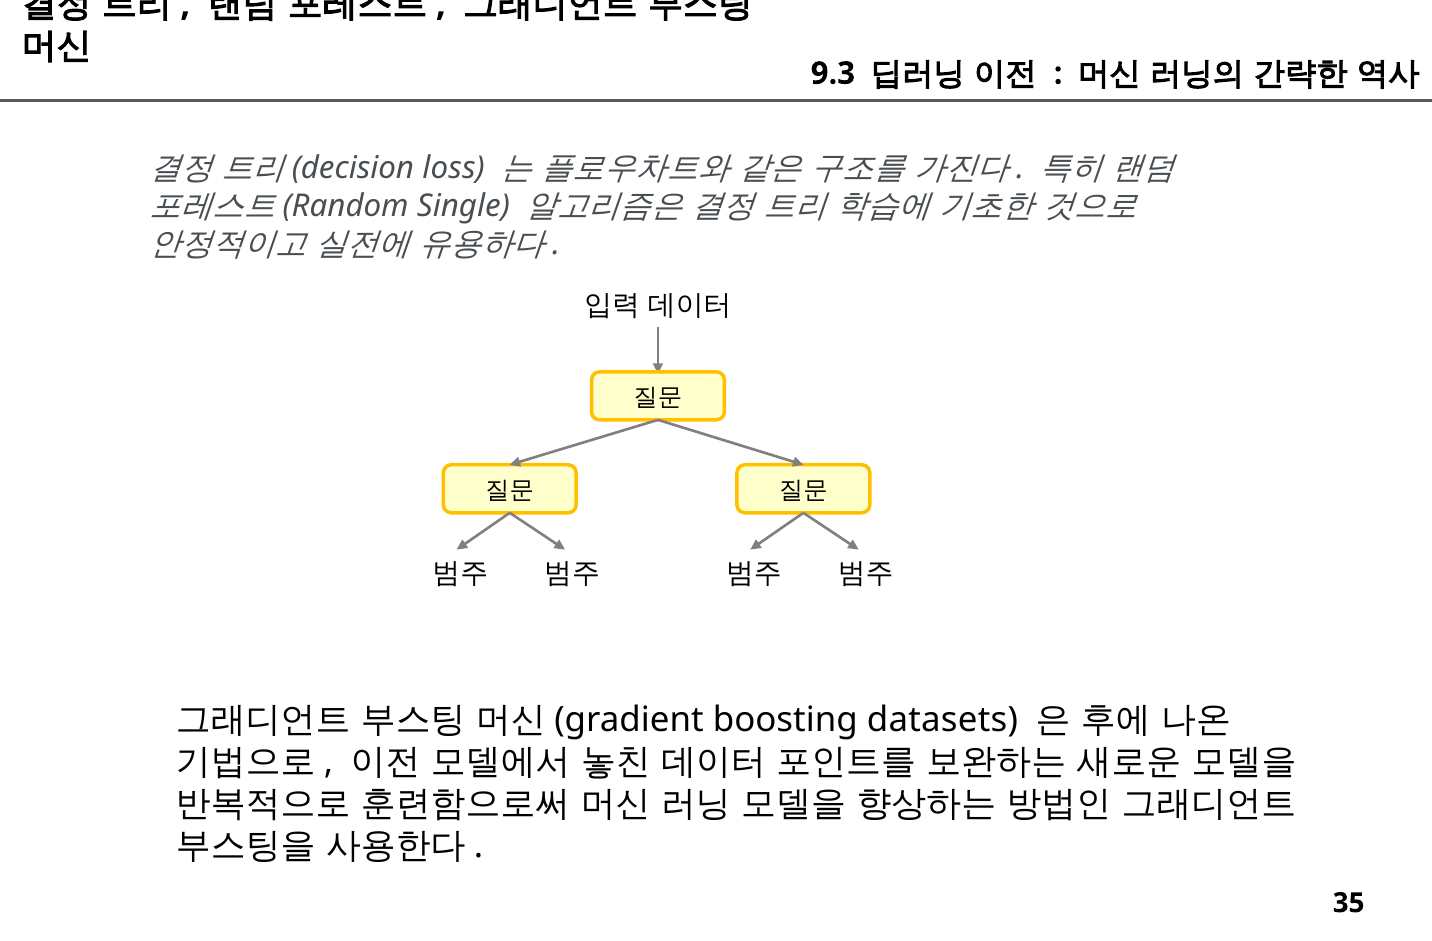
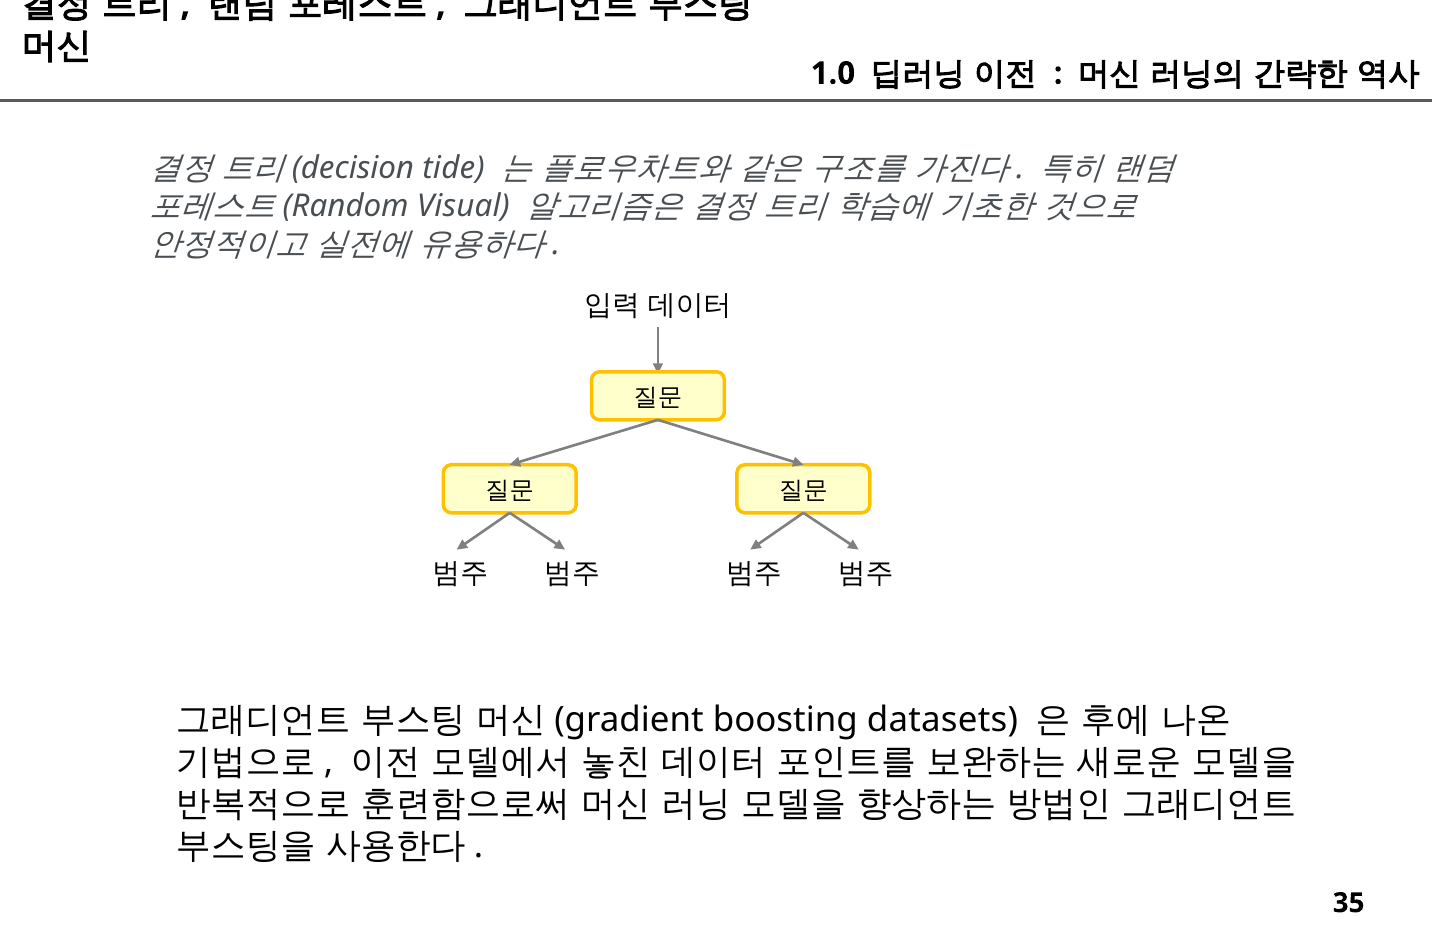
9.3: 9.3 -> 1.0 (833, 73)
loss: loss -> tide (453, 168)
Single: Single -> Visual (463, 206)
